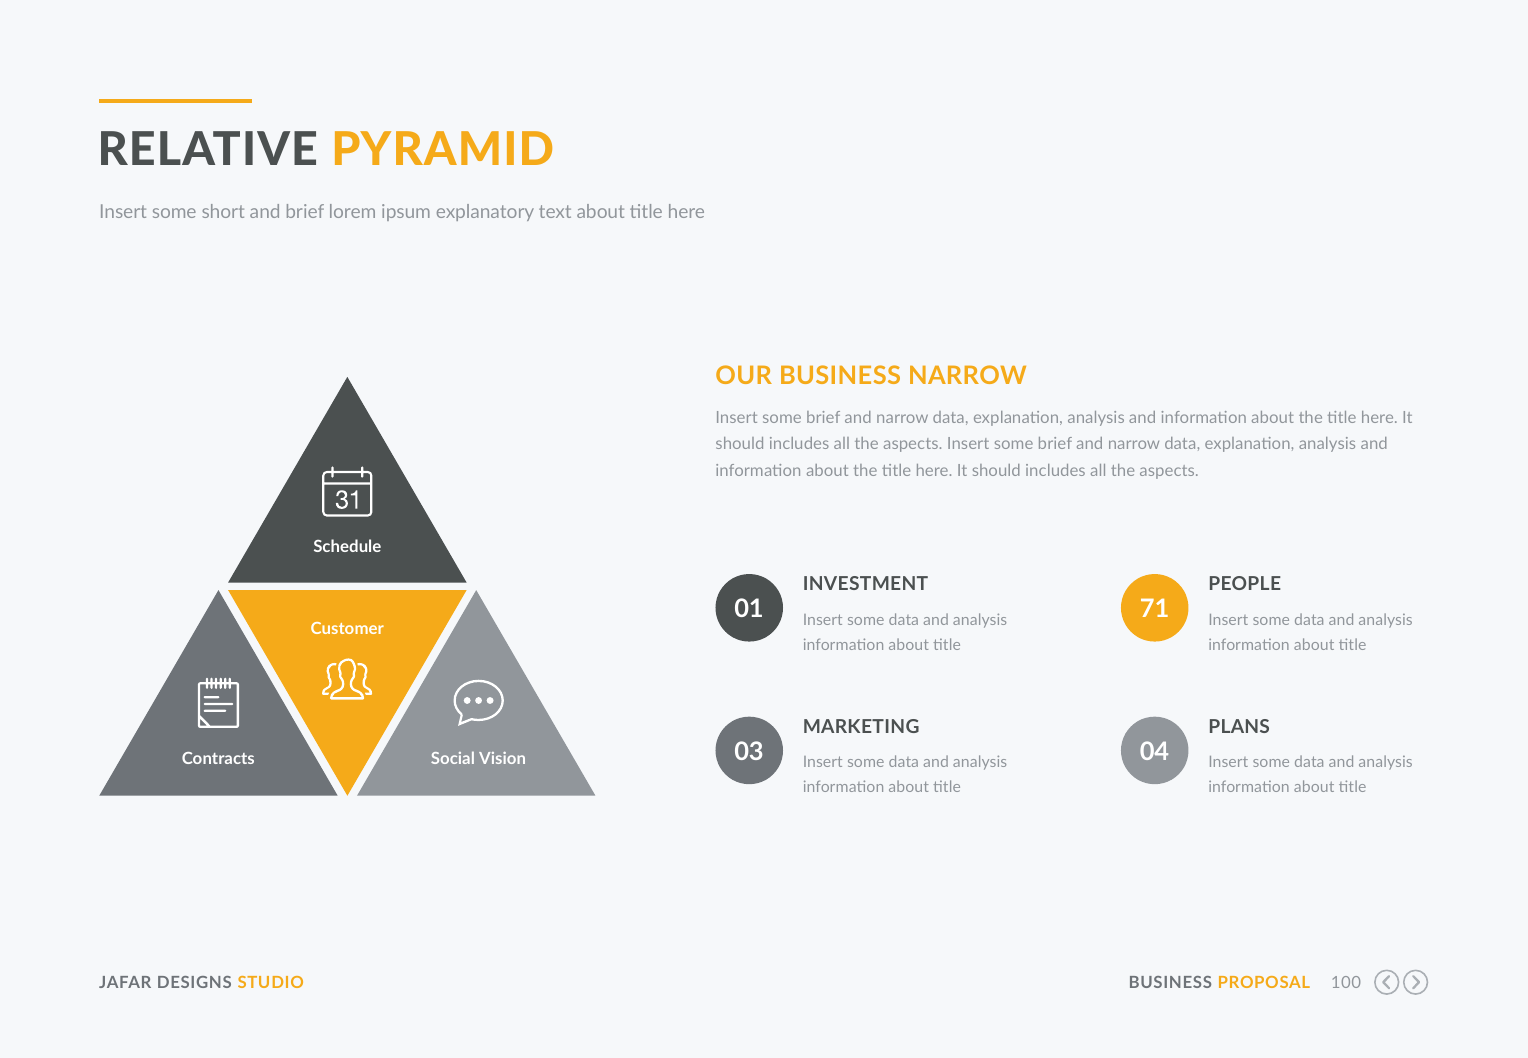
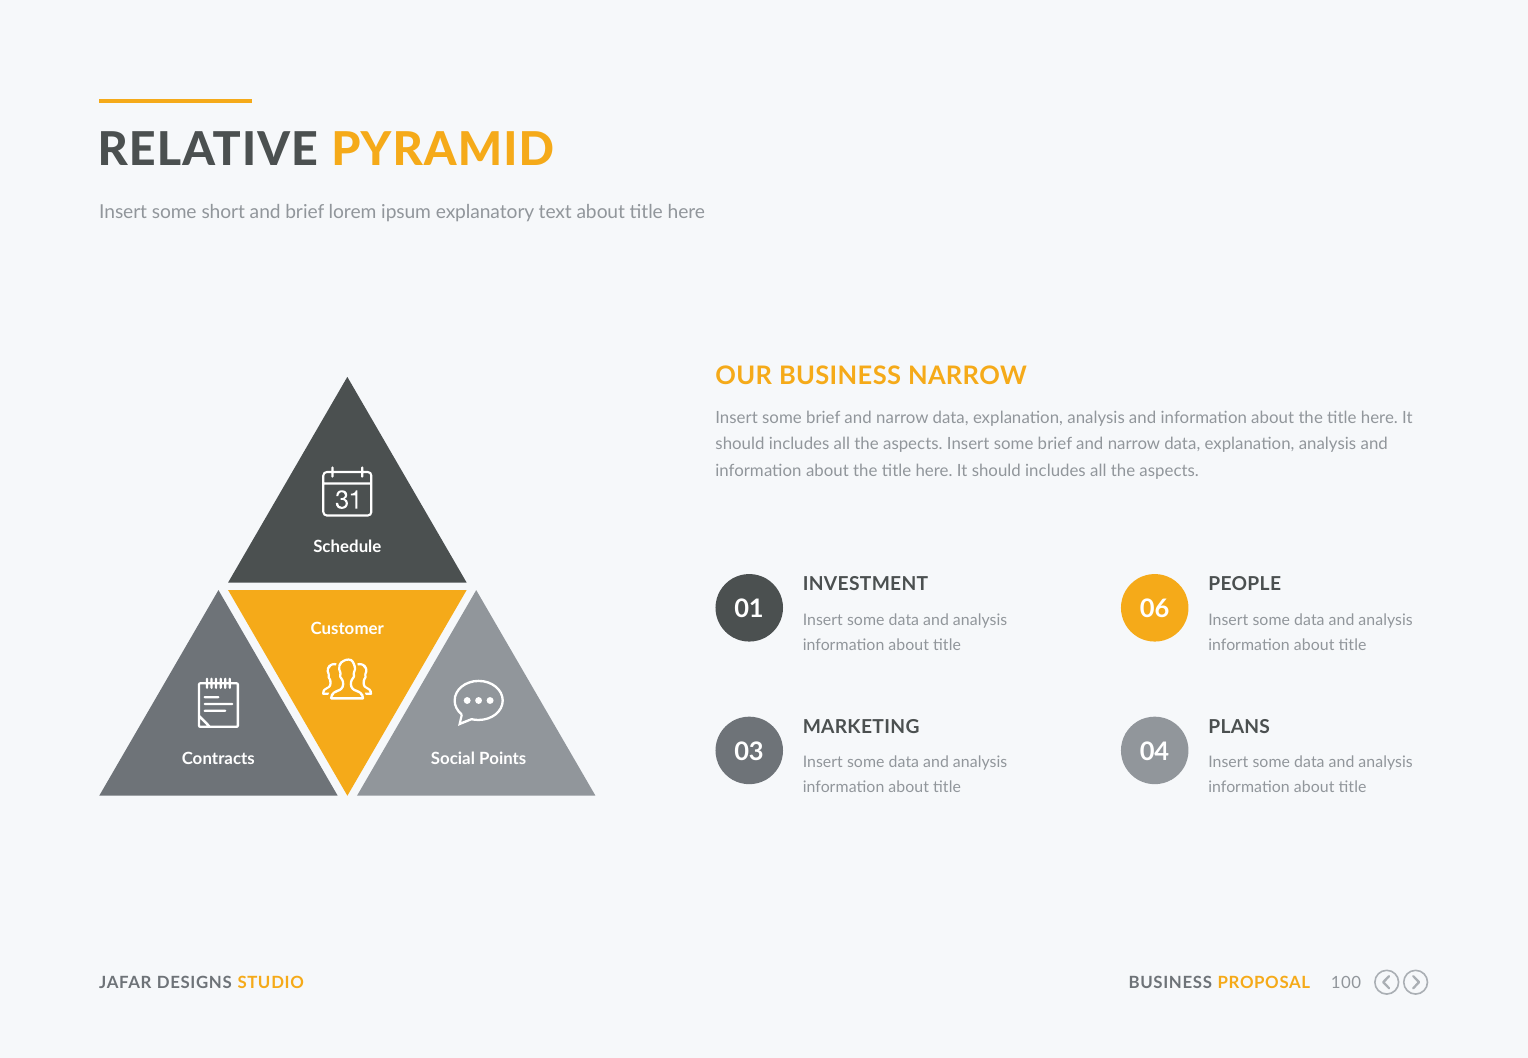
71: 71 -> 06 (1155, 609)
Vision: Vision -> Points (503, 759)
